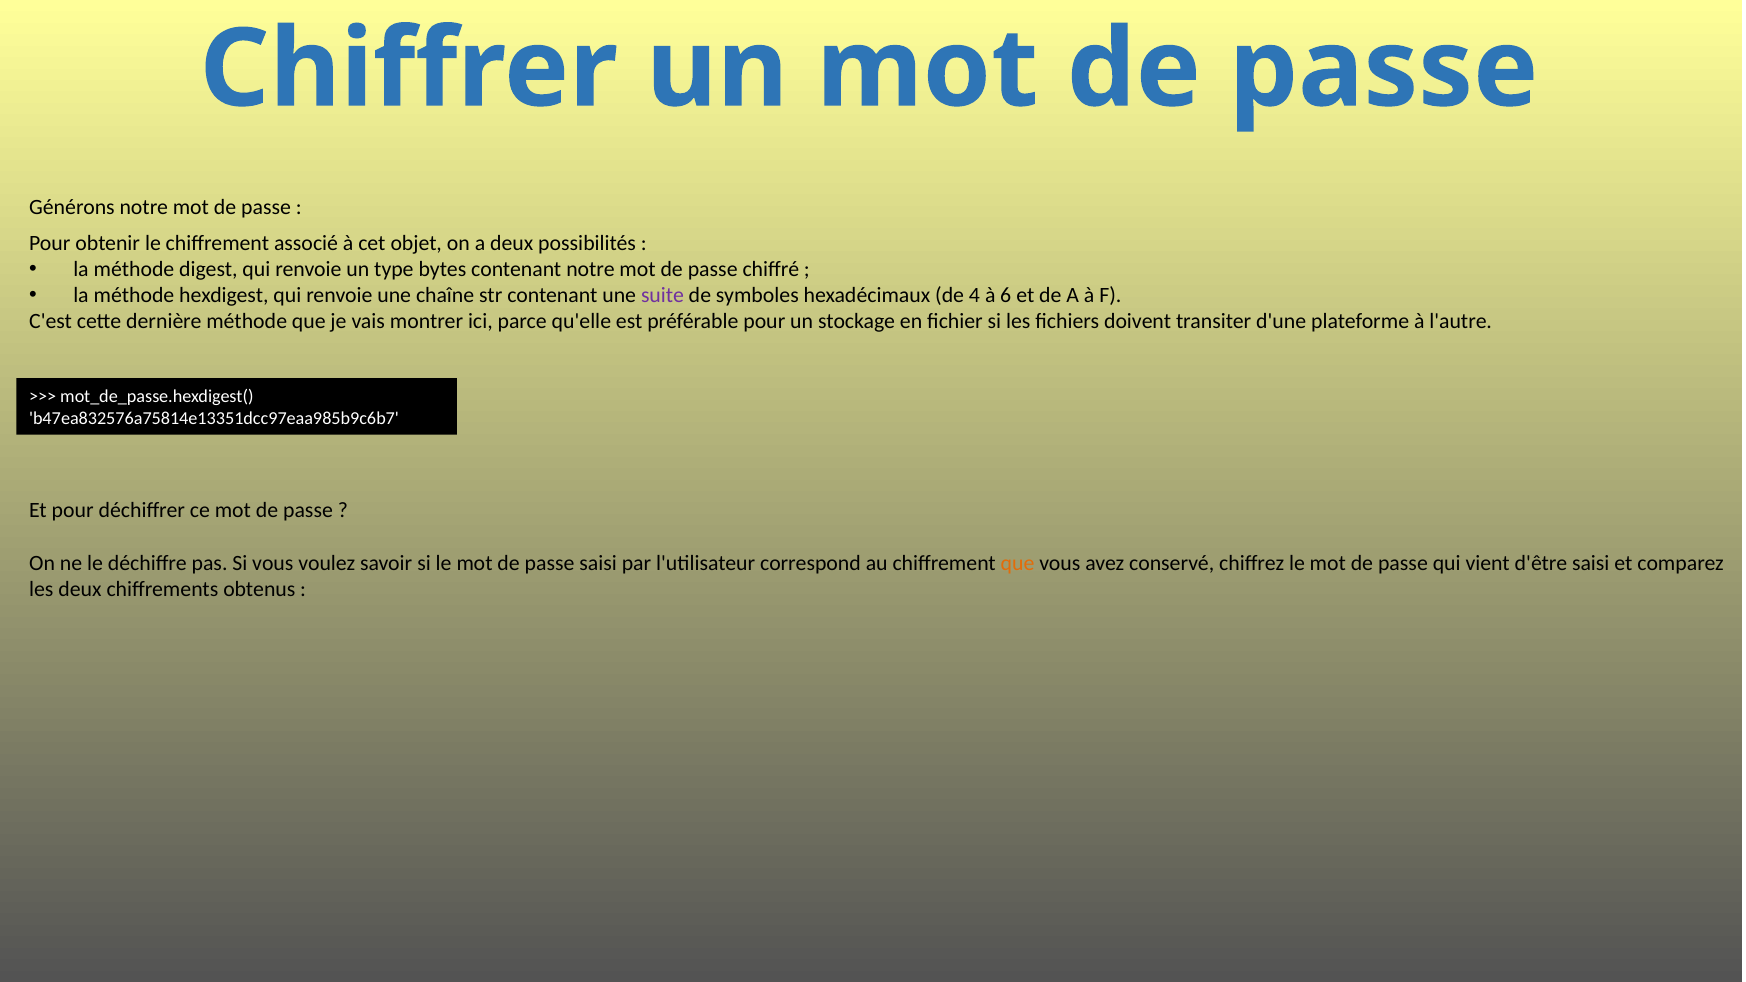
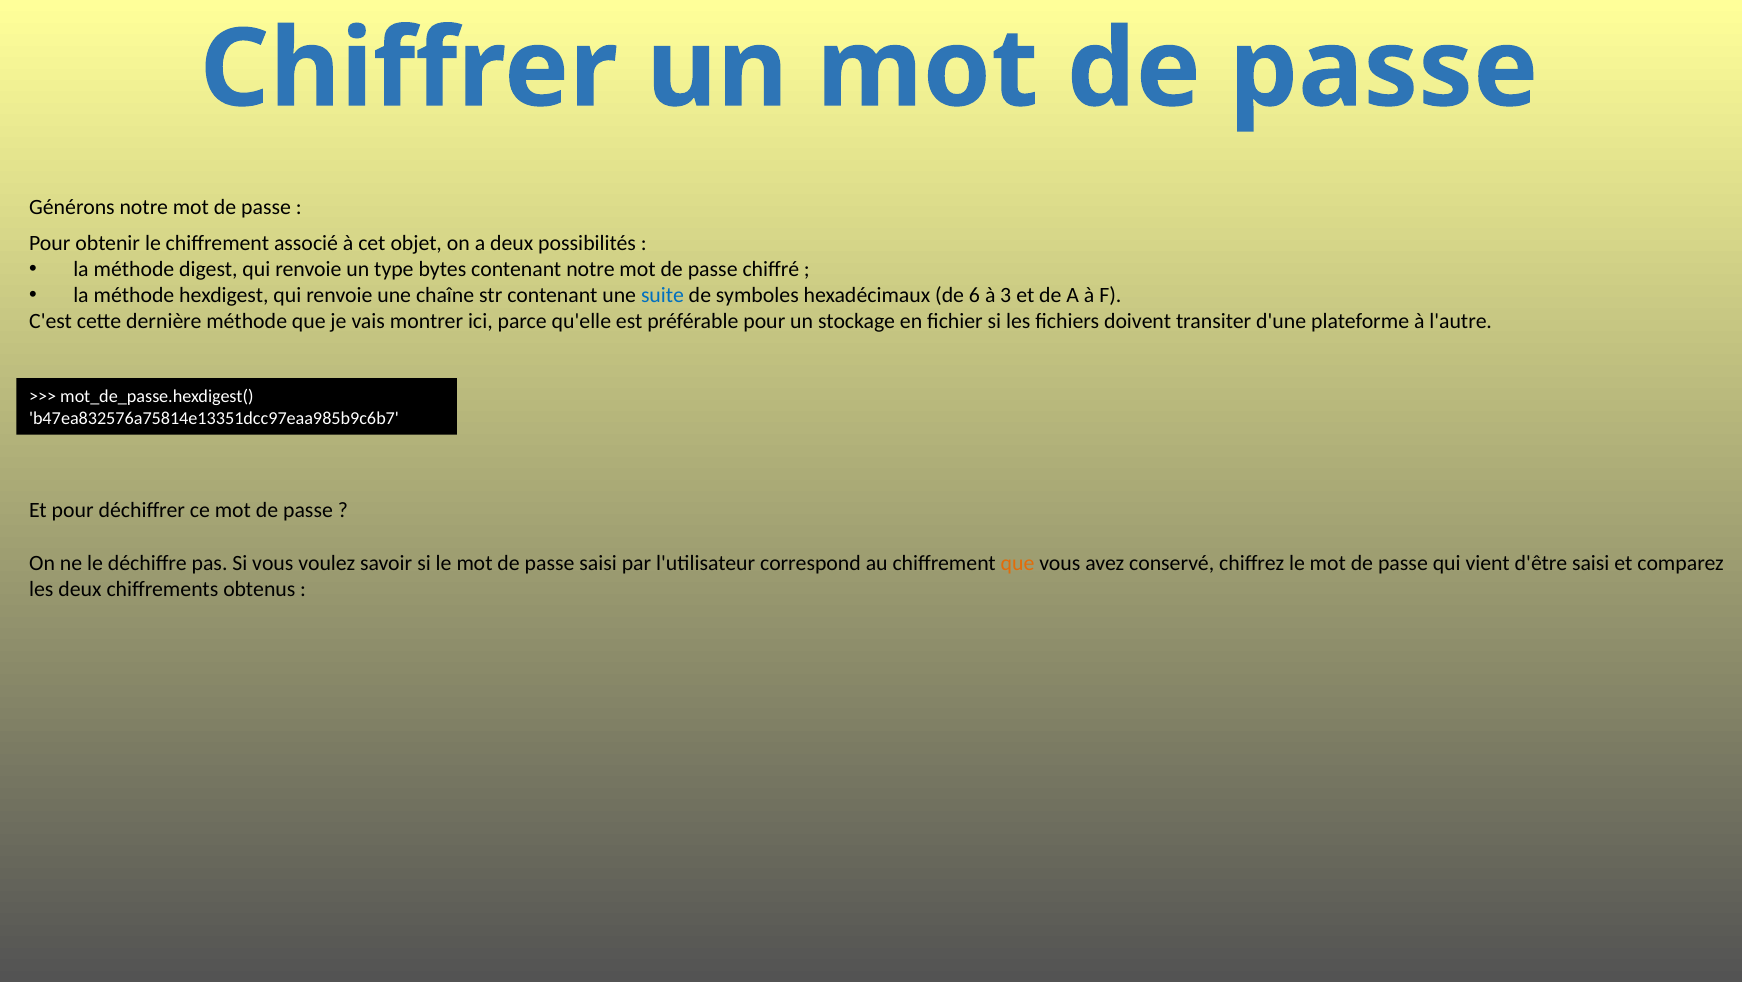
suite colour: purple -> blue (662, 296)
4: 4 -> 6 (974, 296)
6: 6 -> 3 (1006, 296)
